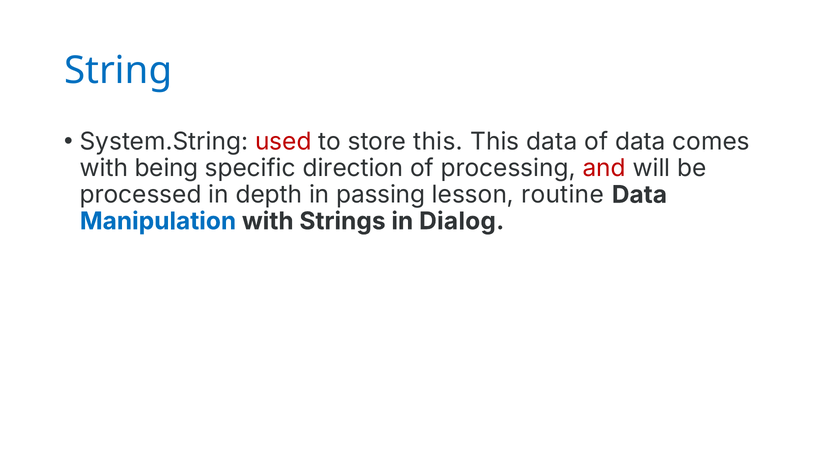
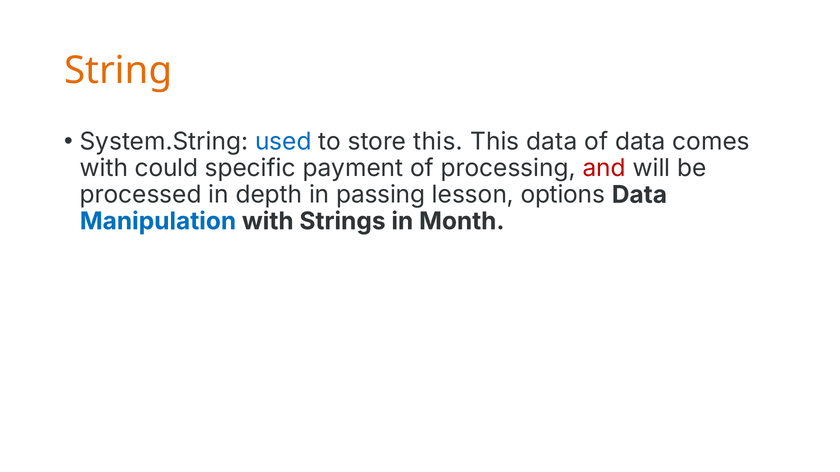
String colour: blue -> orange (118, 71)
used colour: red -> blue (283, 142)
being: being -> could (167, 168)
direction: direction -> payment (353, 168)
routine: routine -> options (563, 195)
Dialog: Dialog -> Month (462, 221)
